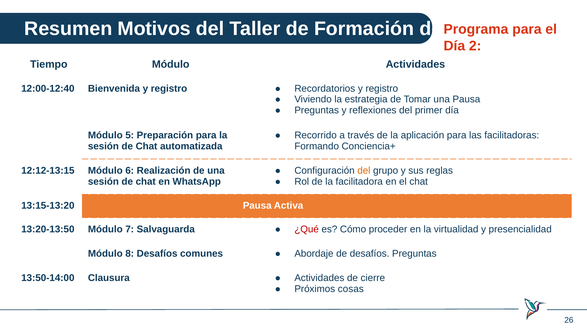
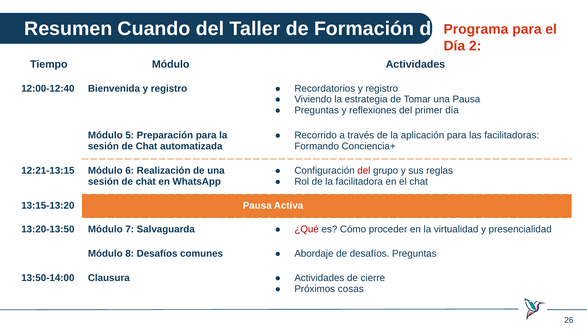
Motivos: Motivos -> Cuando (154, 29)
12:12-13:15: 12:12-13:15 -> 12:21-13:15 (48, 171)
del colour: orange -> red (364, 171)
